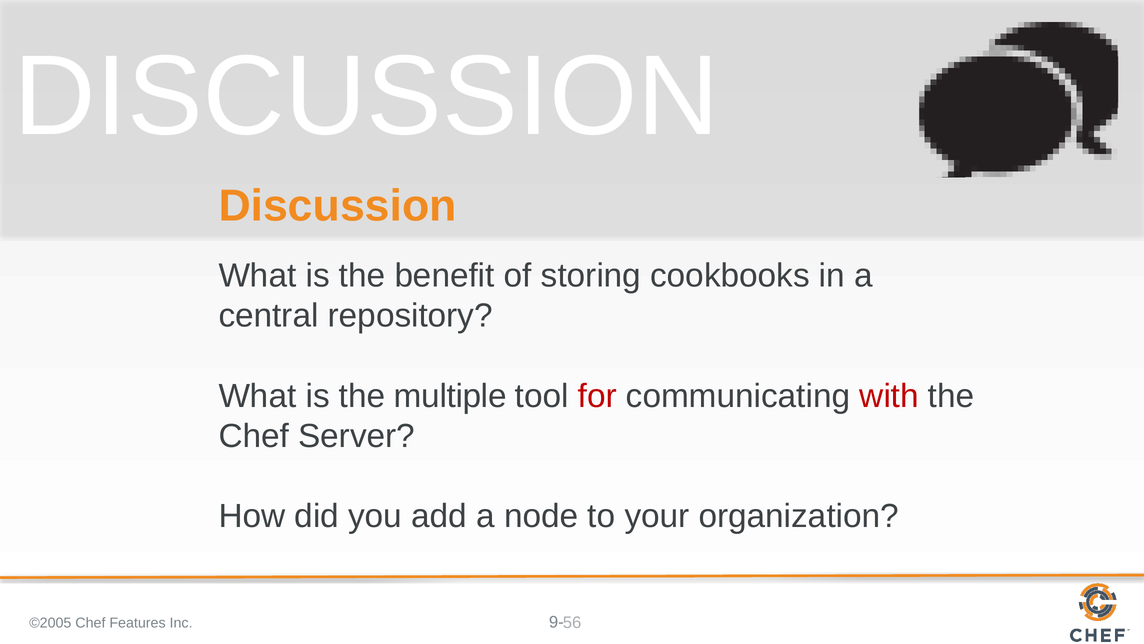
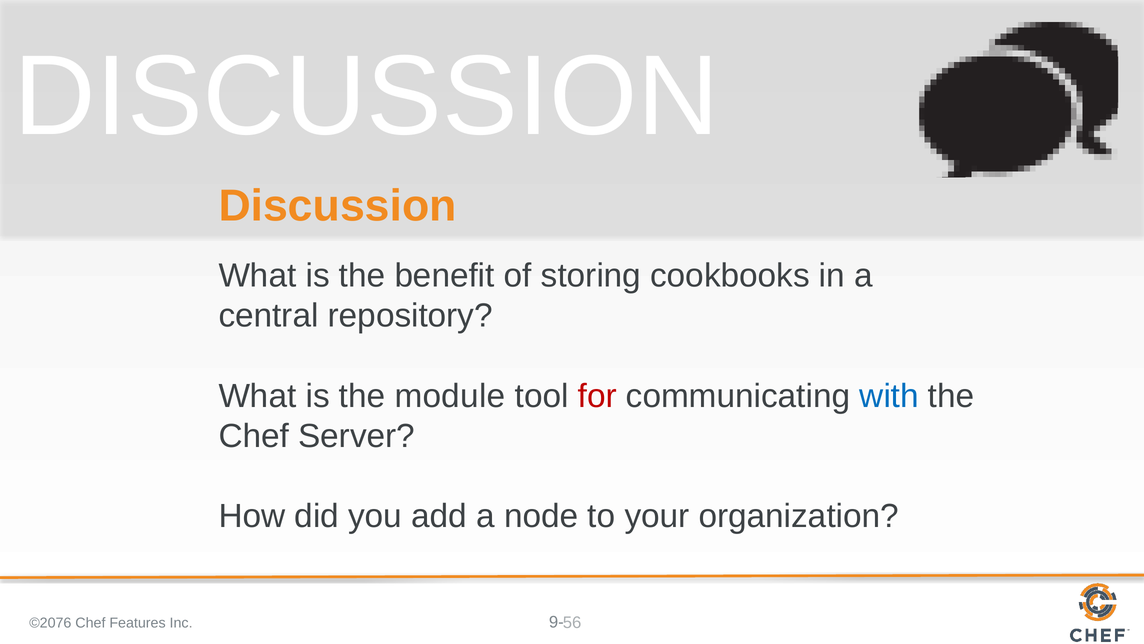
multiple: multiple -> module (450, 396)
with colour: red -> blue (889, 396)
©2005: ©2005 -> ©2076 (50, 623)
